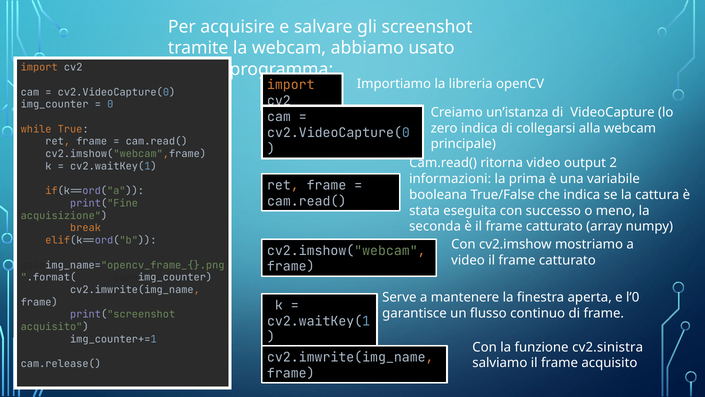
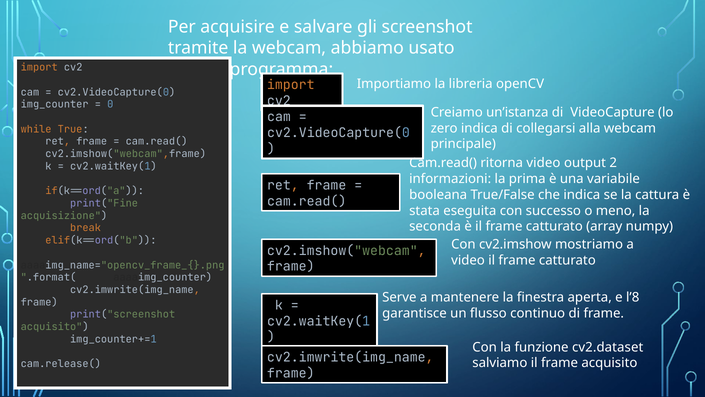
l’0: l’0 -> l’8 (633, 297)
cv2.sinistra: cv2.sinistra -> cv2.dataset (608, 347)
